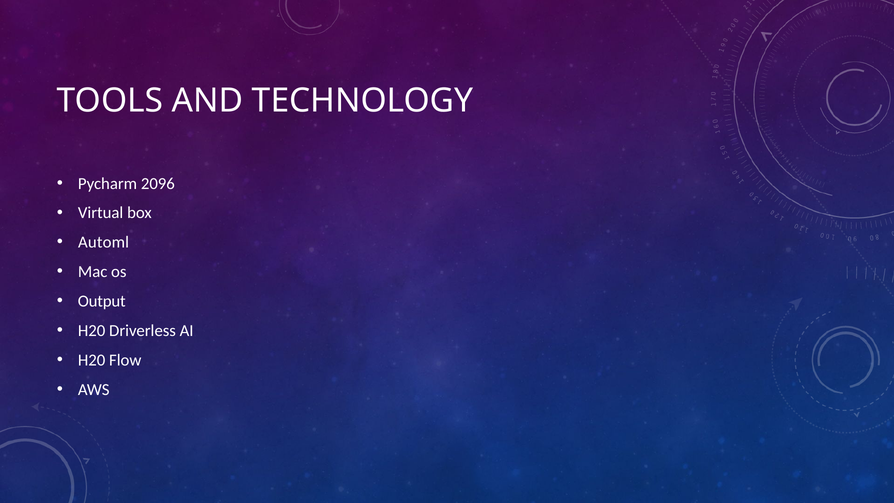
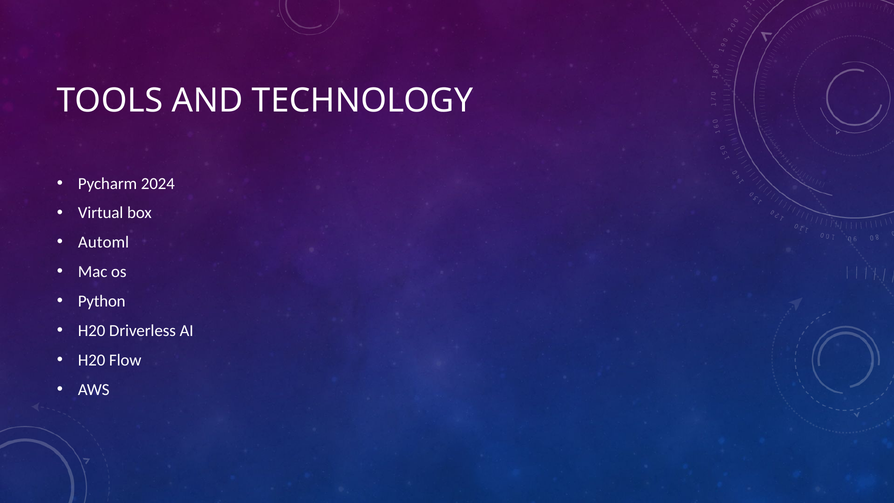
2096: 2096 -> 2024 (158, 183)
Output: Output -> Python (102, 301)
